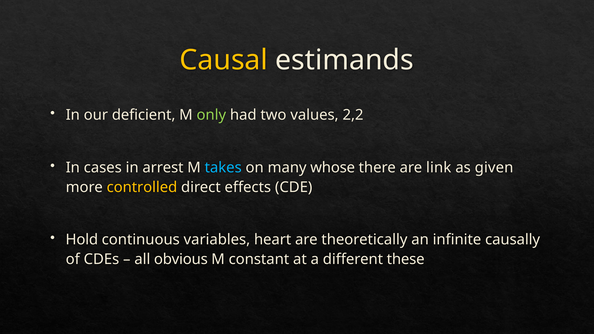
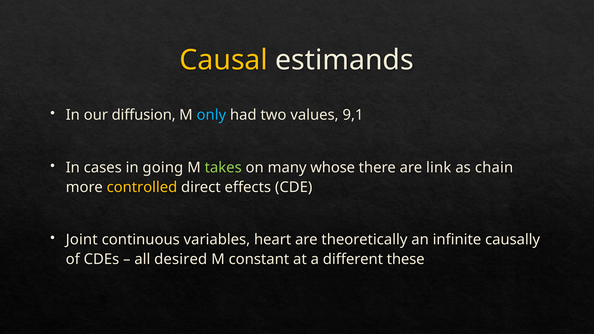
deficient: deficient -> diffusion (144, 115)
only colour: light green -> light blue (211, 115)
2,2: 2,2 -> 9,1 (353, 115)
arrest: arrest -> going (163, 168)
takes colour: light blue -> light green (223, 168)
given: given -> chain (494, 168)
Hold: Hold -> Joint (82, 240)
obvious: obvious -> desired (181, 259)
